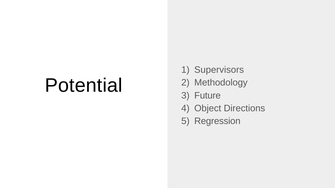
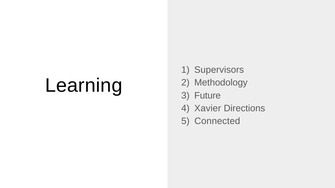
Potential: Potential -> Learning (84, 86)
Object: Object -> Xavier (208, 109)
Regression: Regression -> Connected (217, 121)
